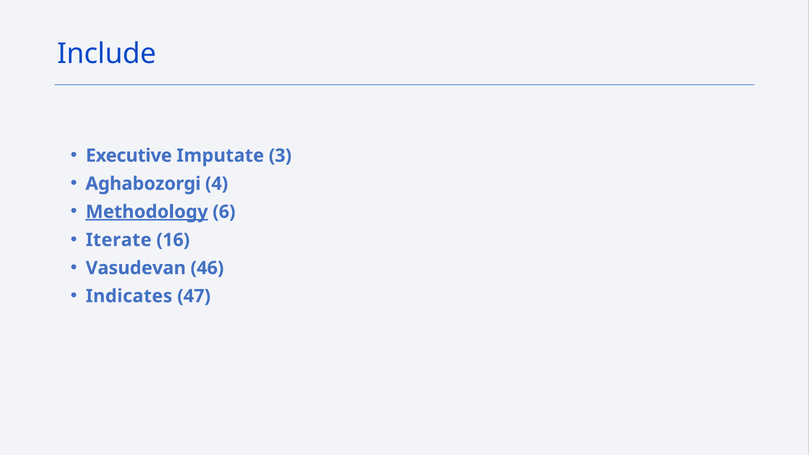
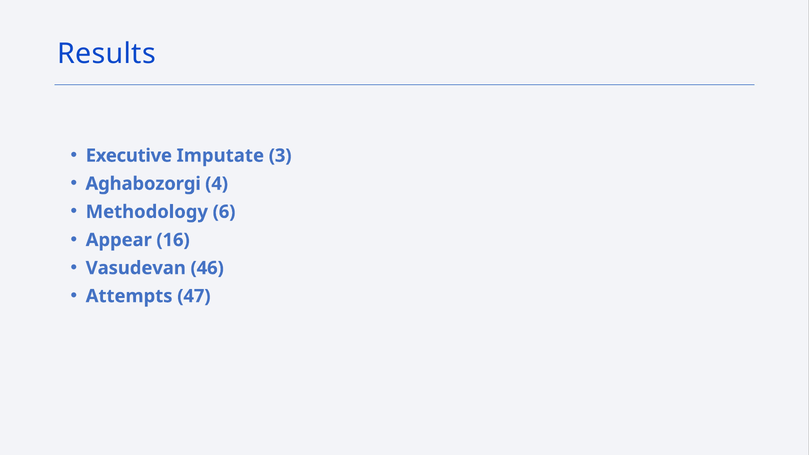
Include: Include -> Results (106, 54)
Methodology underline: present -> none (147, 212)
Iterate: Iterate -> Appear (119, 240)
Indicates: Indicates -> Attempts (129, 296)
